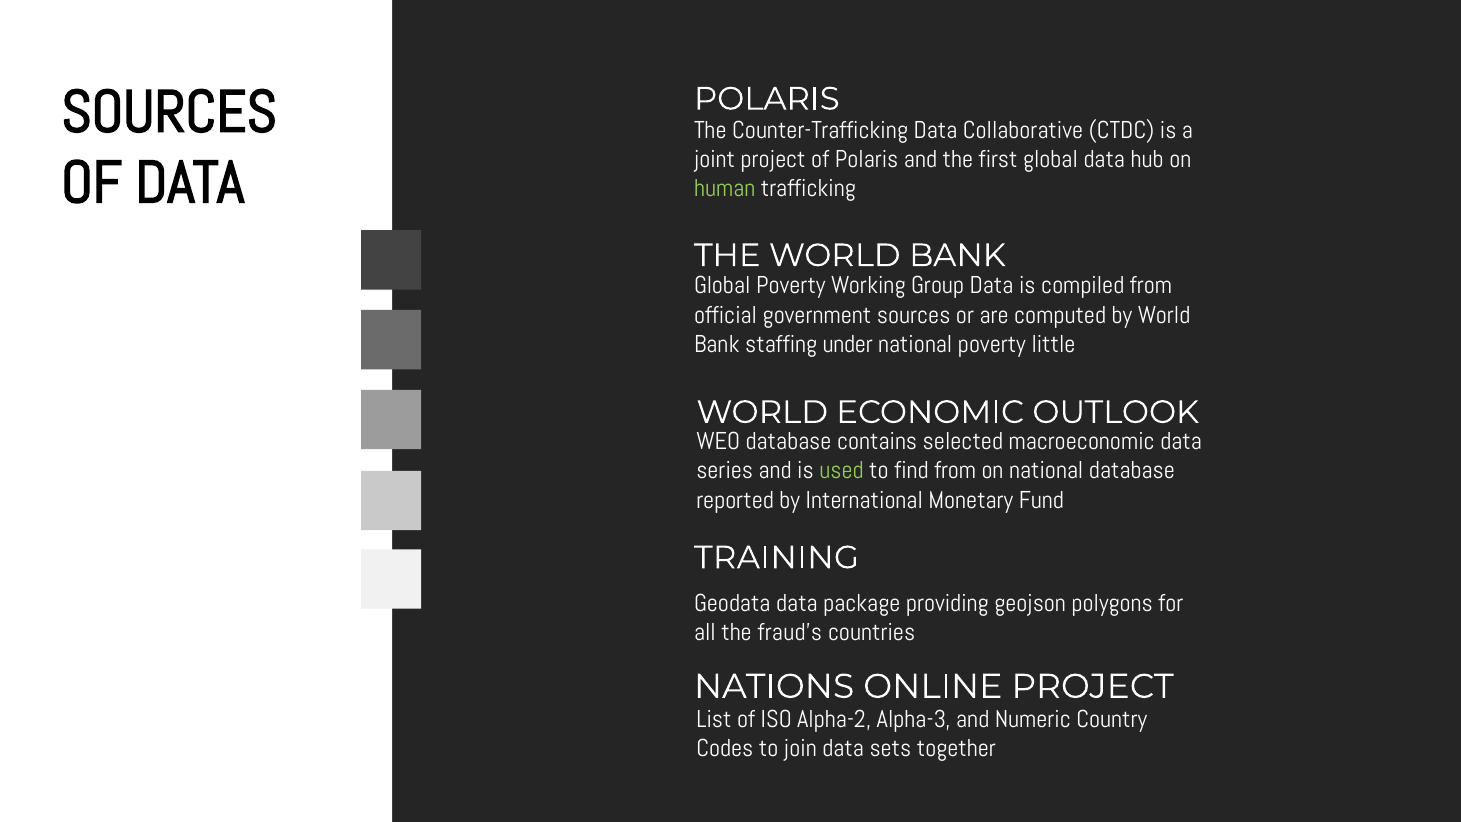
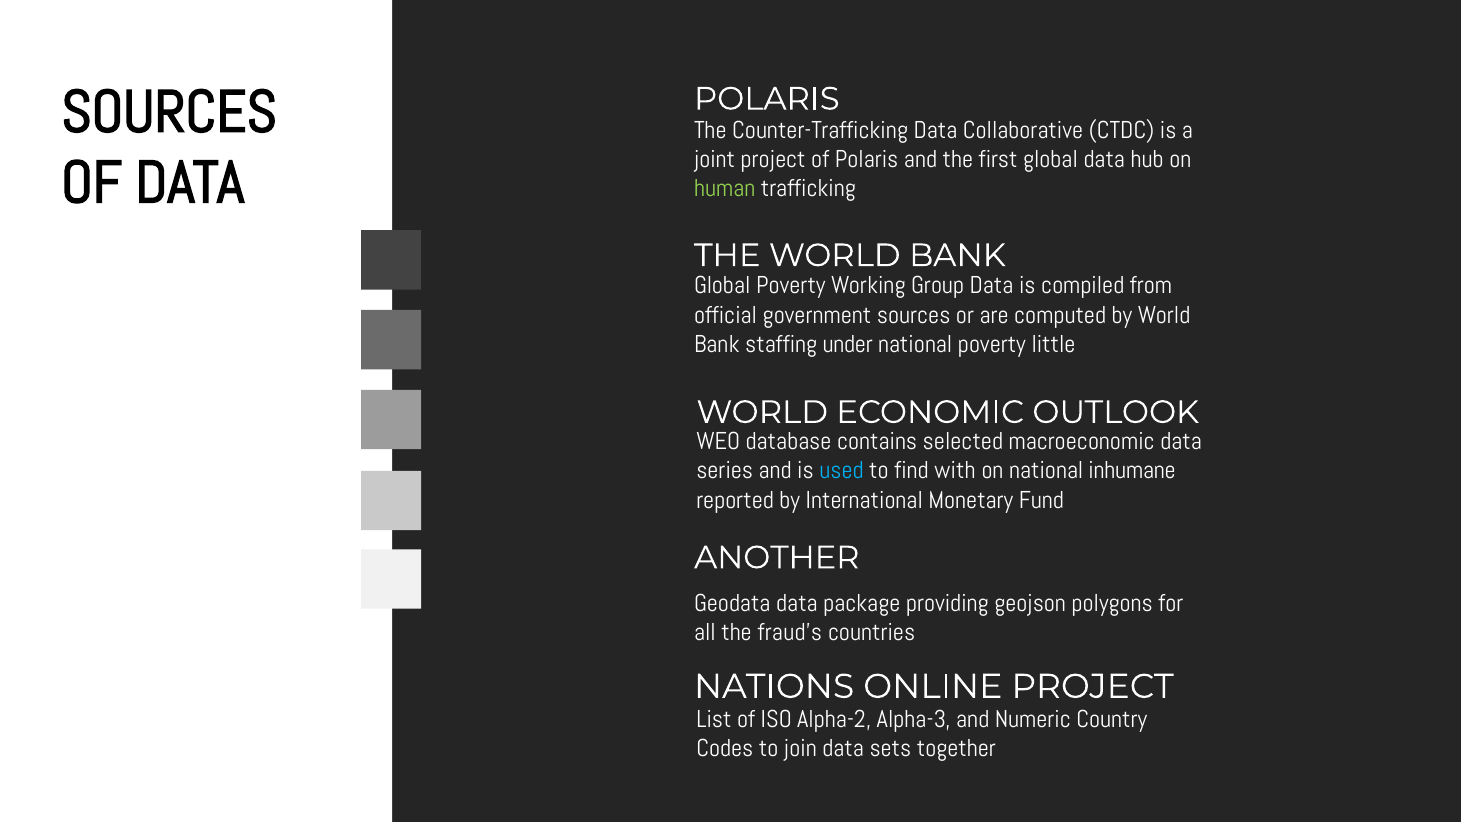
used colour: light green -> light blue (842, 471)
find from: from -> with (955, 471)
national database: database -> inhumane (1132, 471)
TRAINING: TRAINING -> ANOTHER (777, 558)
